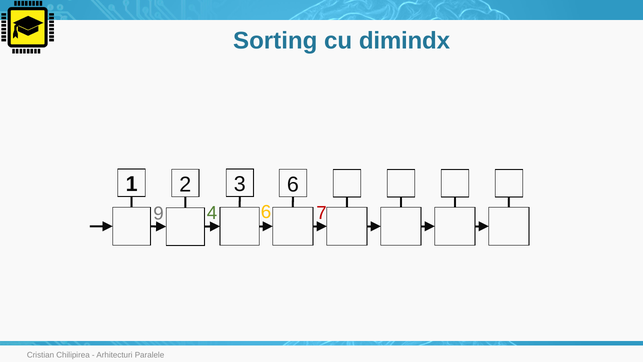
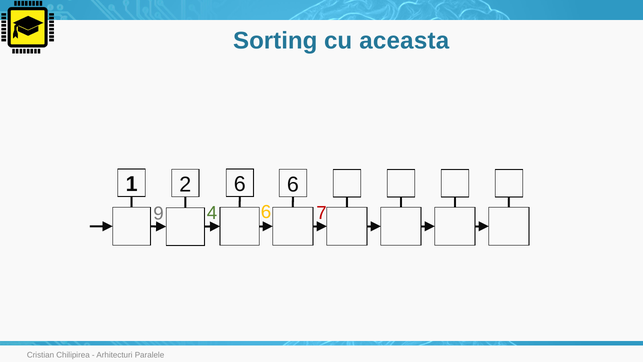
dimindx: dimindx -> aceasta (404, 41)
2 3: 3 -> 6 (240, 184)
